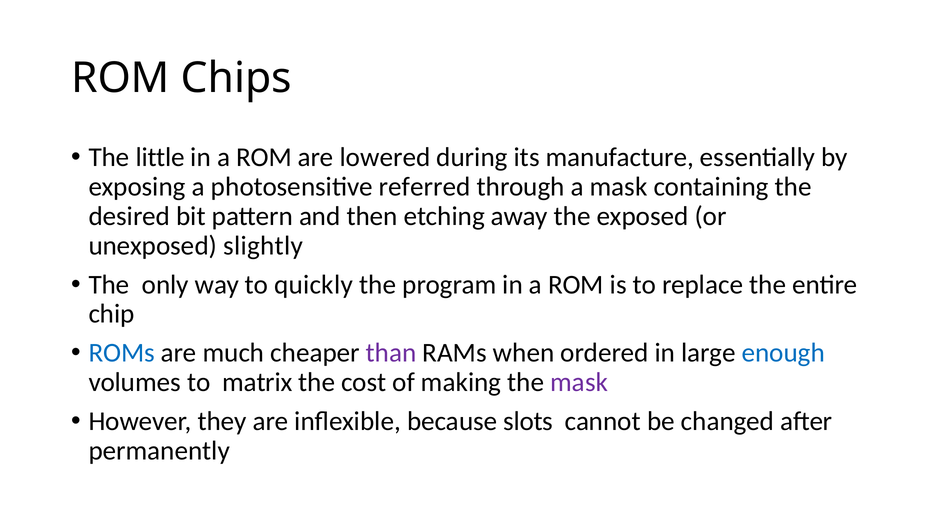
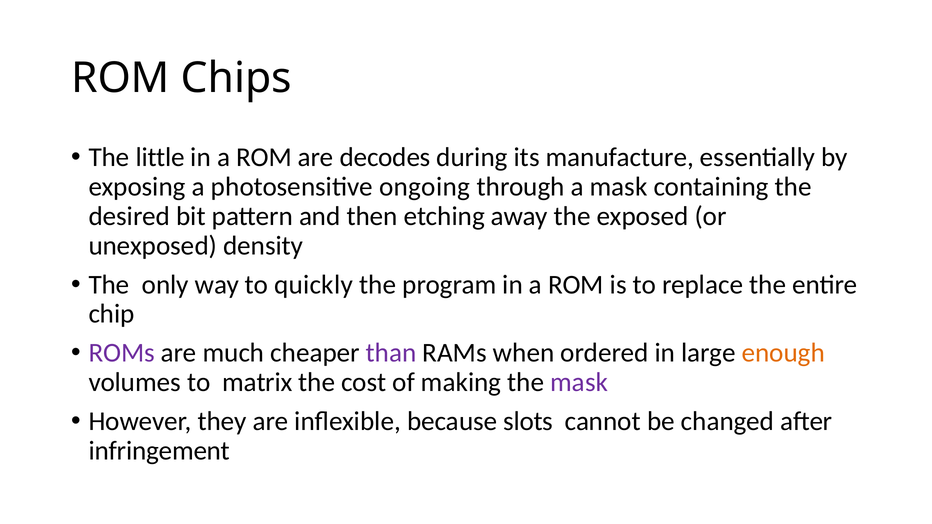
lowered: lowered -> decodes (385, 158)
referred: referred -> ongoing (425, 187)
slightly: slightly -> density (263, 246)
ROMs colour: blue -> purple (122, 353)
enough colour: blue -> orange (783, 353)
permanently: permanently -> infringement (159, 451)
